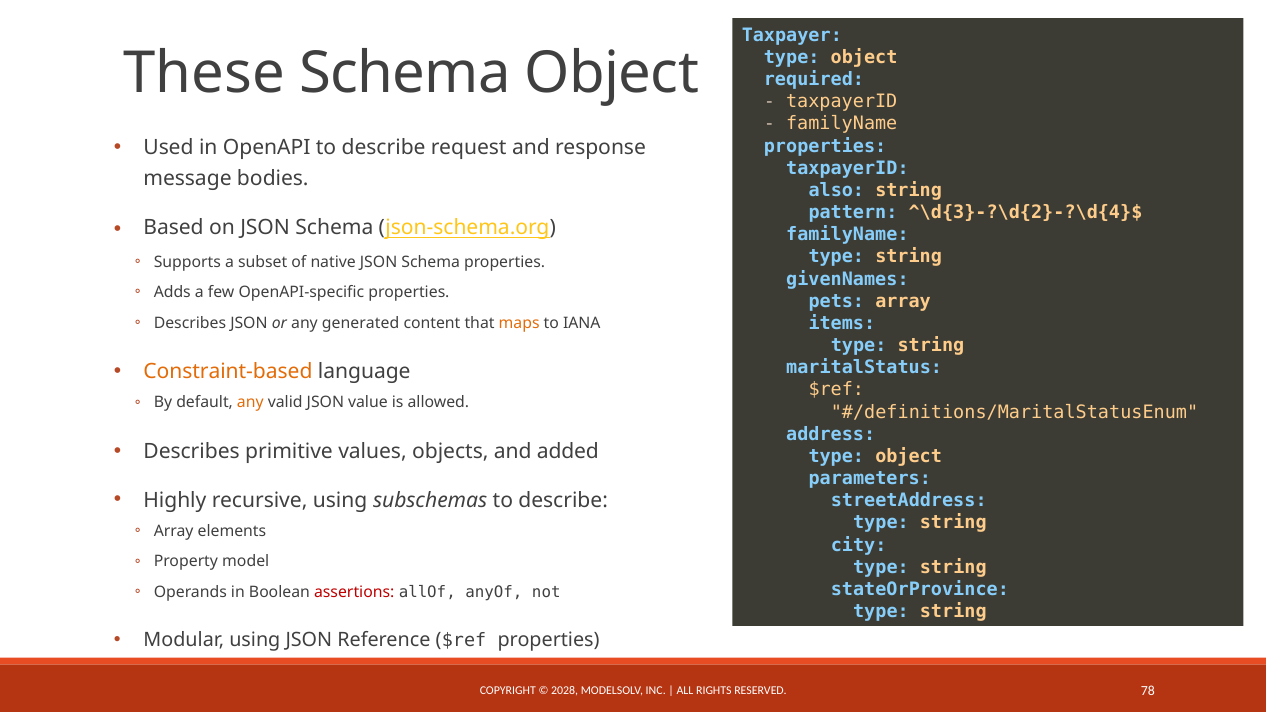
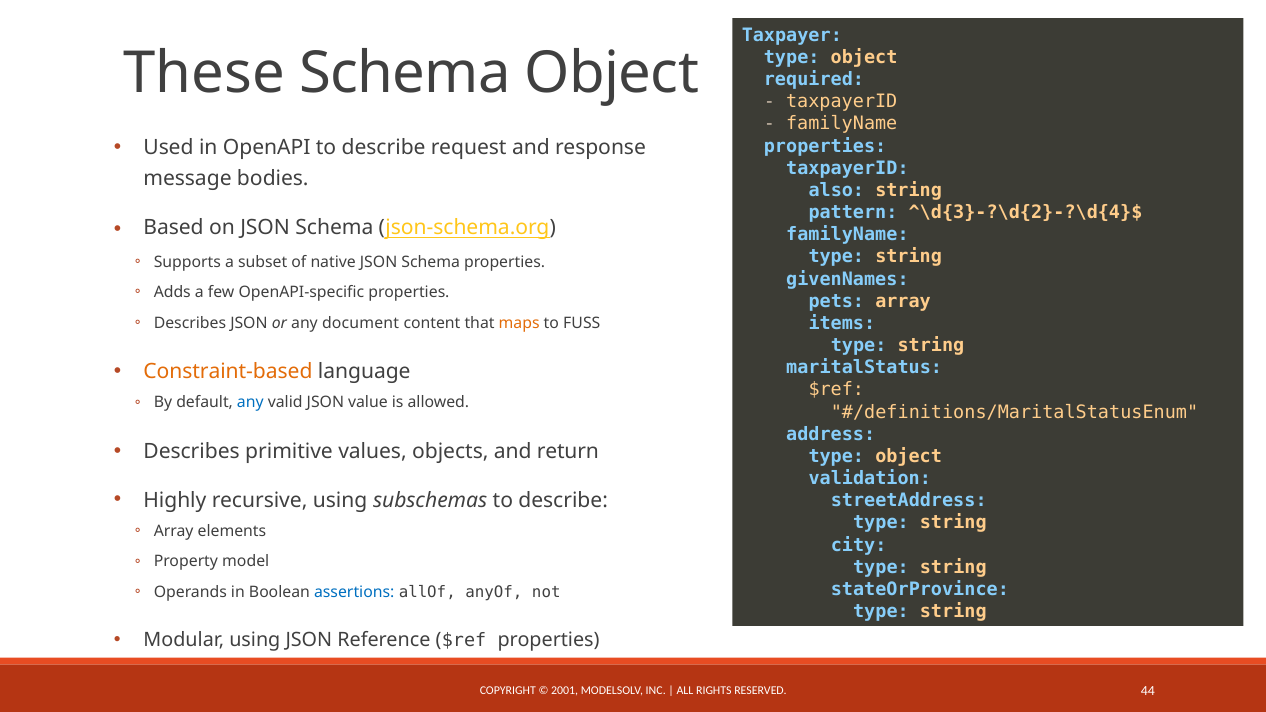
generated: generated -> document (360, 323)
IANA: IANA -> FUSS (582, 323)
any colour: orange -> blue (250, 403)
added: added -> return (568, 451)
parameters: parameters -> validation (870, 479)
assertions colour: red -> blue (354, 592)
2028: 2028 -> 2001 (565, 690)
78: 78 -> 44 (1148, 691)
